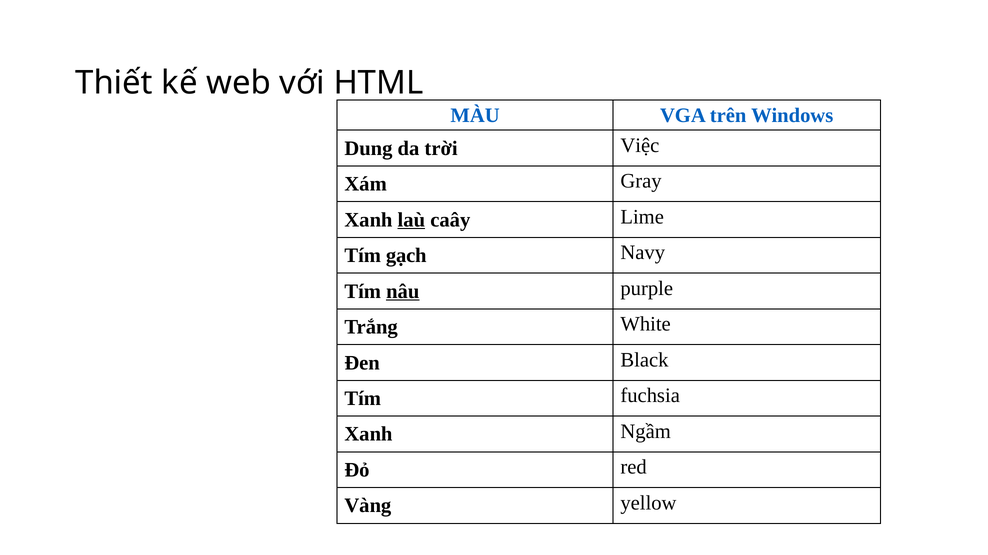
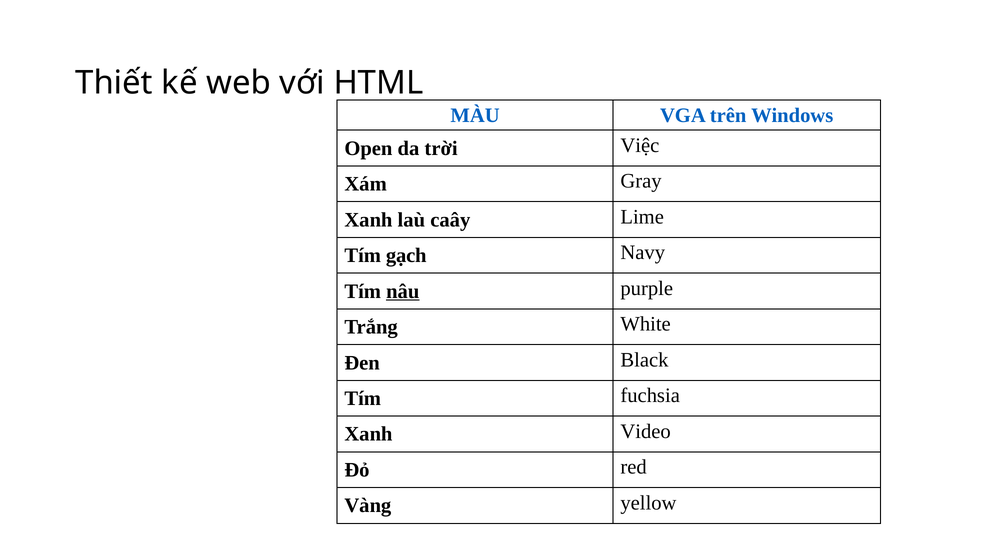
Dung: Dung -> Open (368, 148)
laù underline: present -> none (411, 220)
Ngầm: Ngầm -> Video (646, 432)
